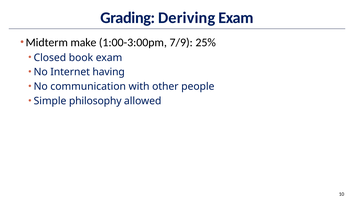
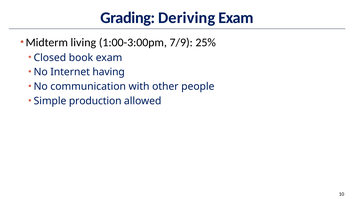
make: make -> living (83, 42)
philosophy: philosophy -> production (95, 101)
